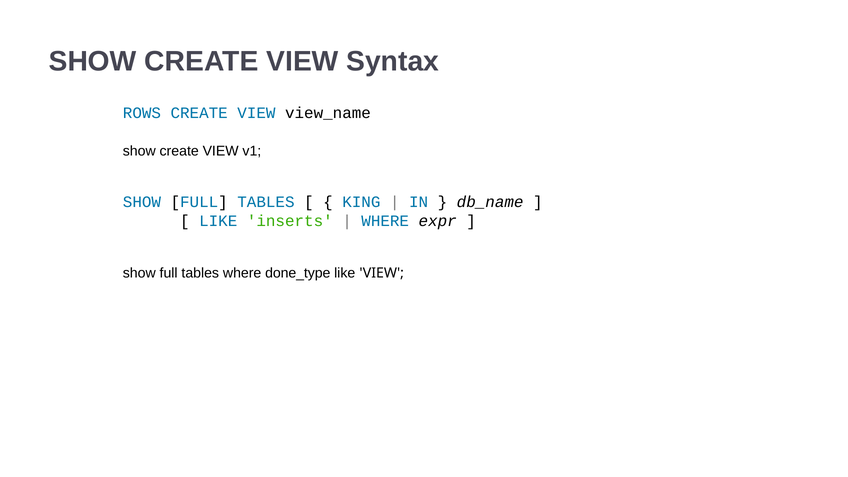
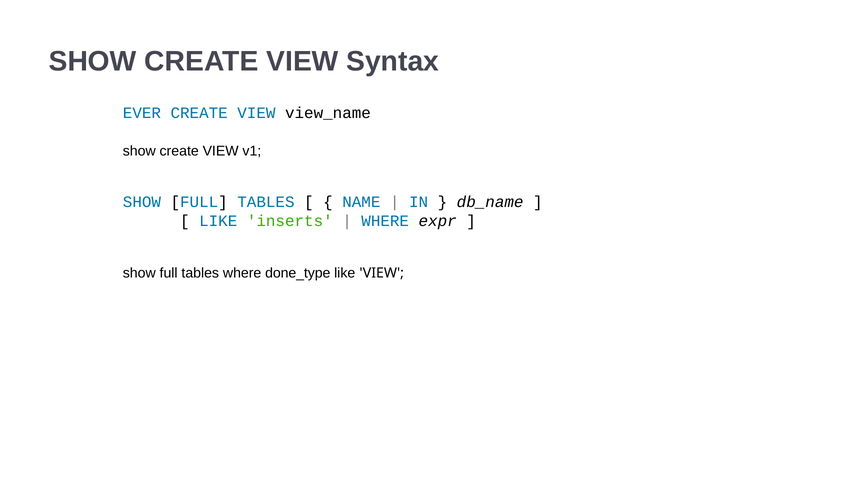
ROWS: ROWS -> EVER (142, 113)
KING: KING -> NAME (361, 202)
